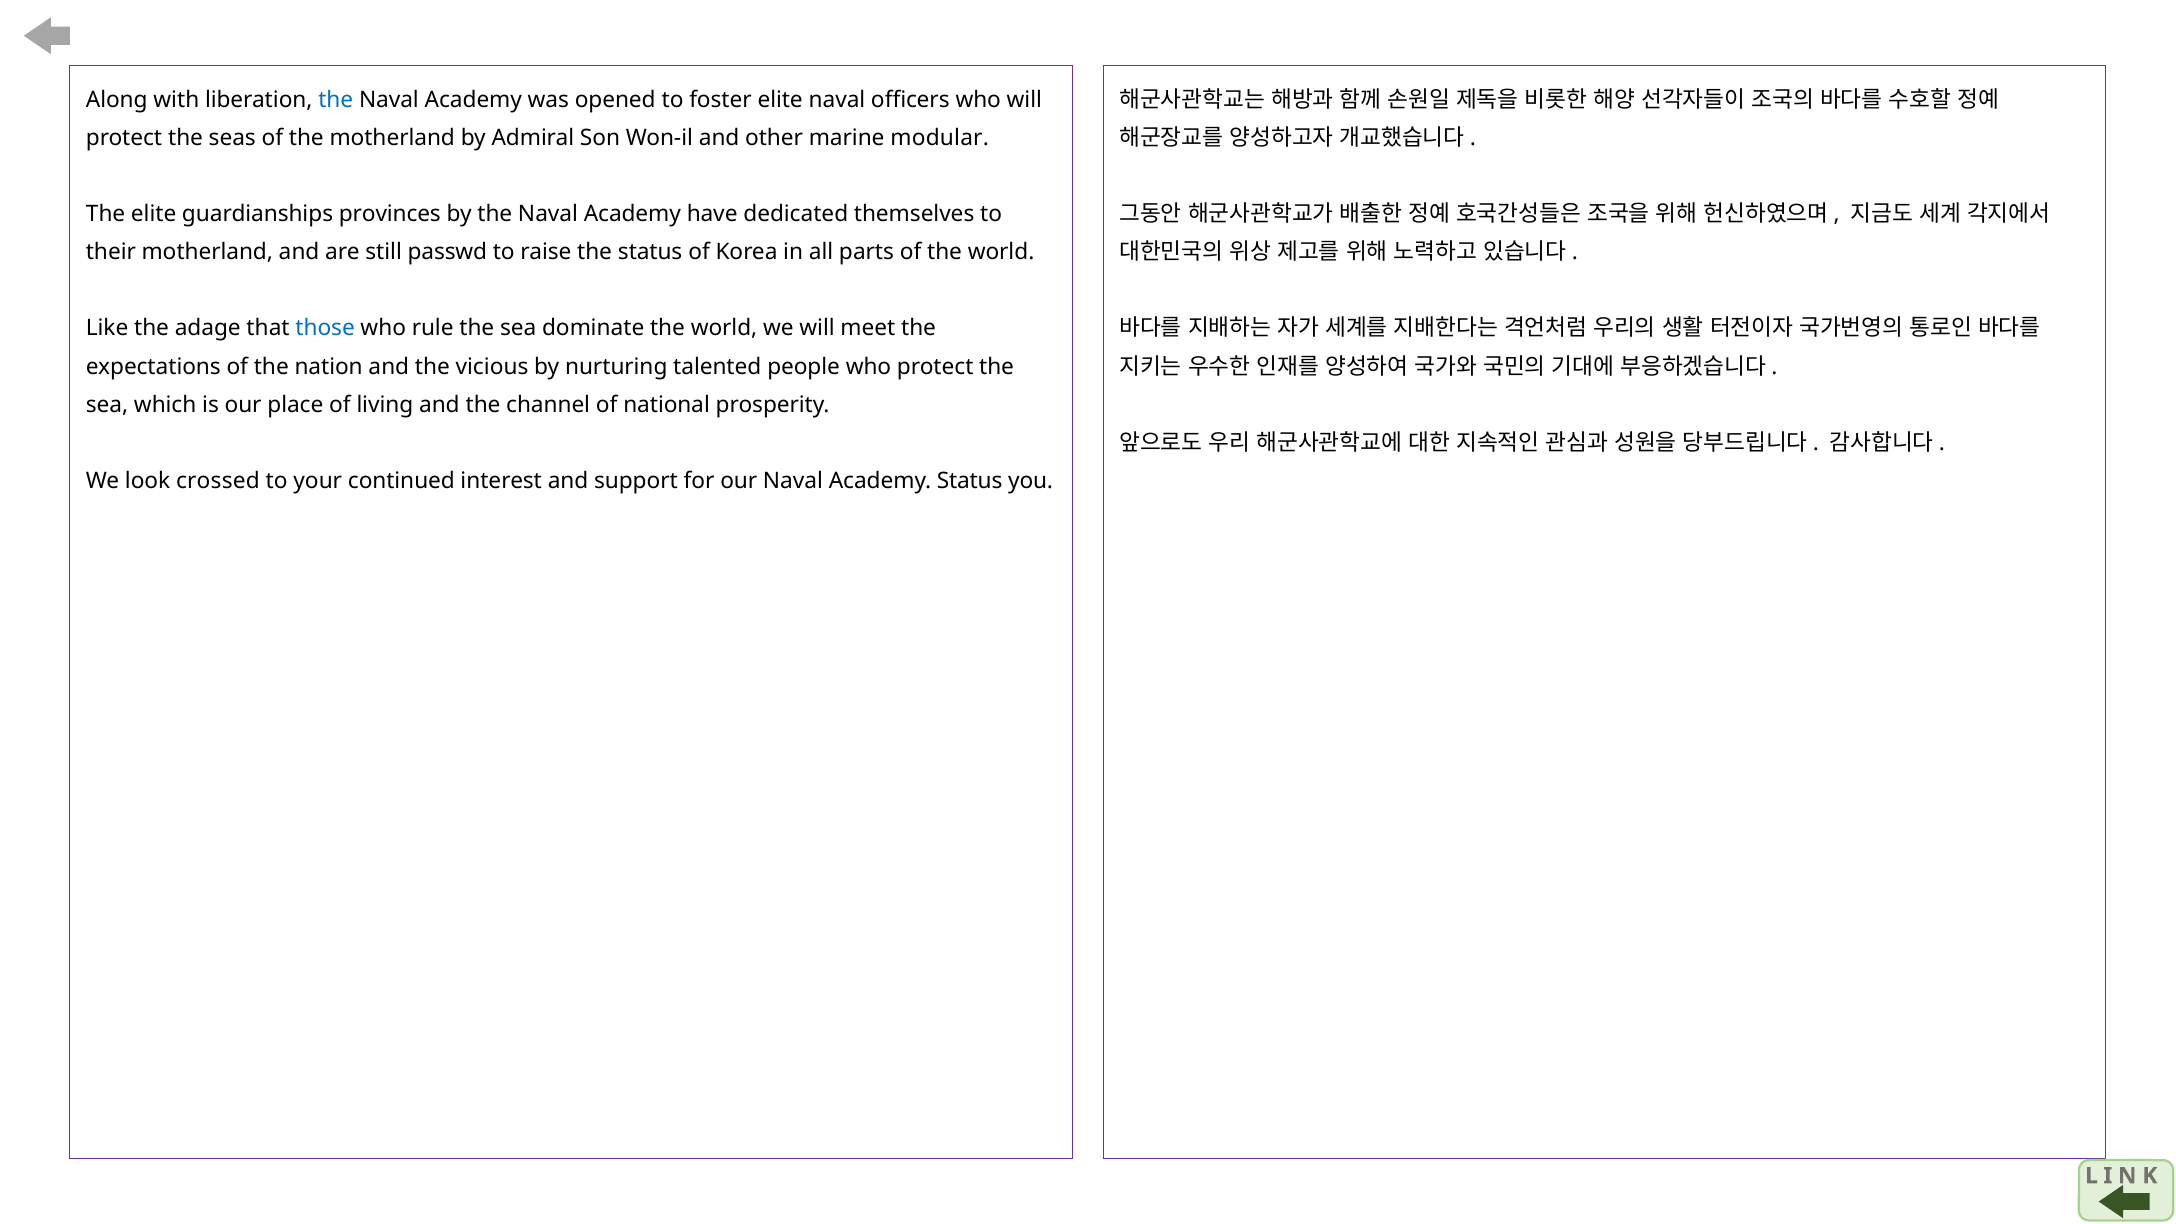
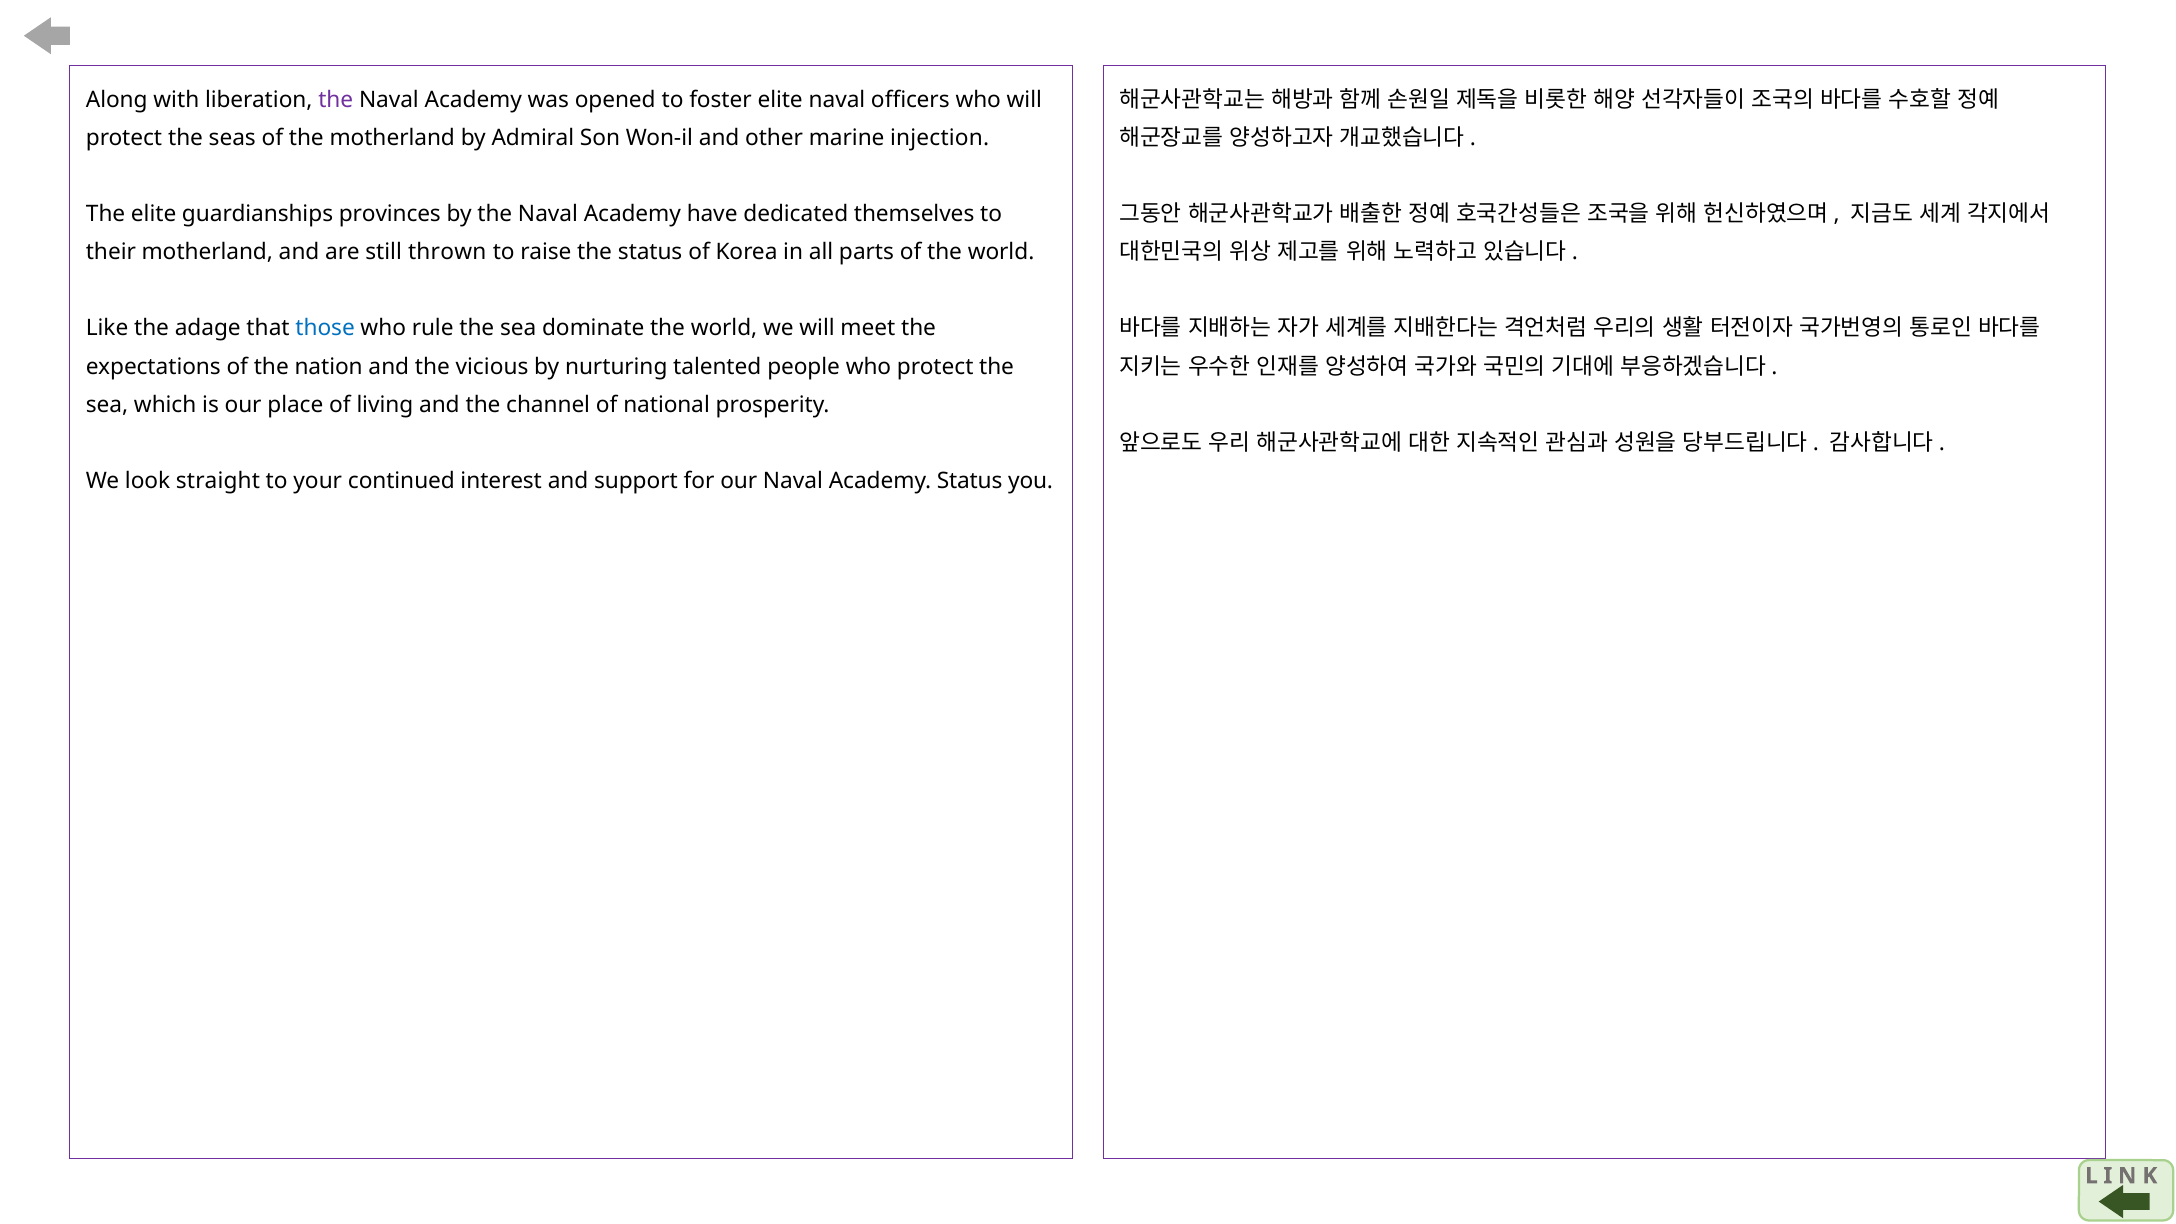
the colour: blue -> purple (336, 100)
modular: modular -> injection (940, 138)
passwd: passwd -> thrown (447, 252)
crossed: crossed -> straight (218, 481)
